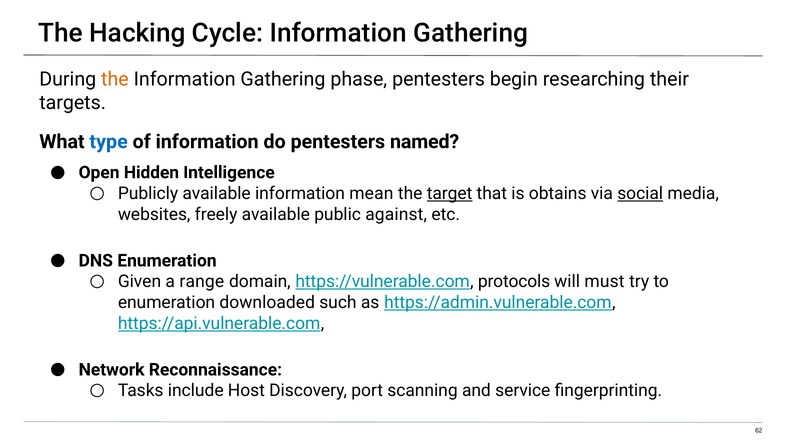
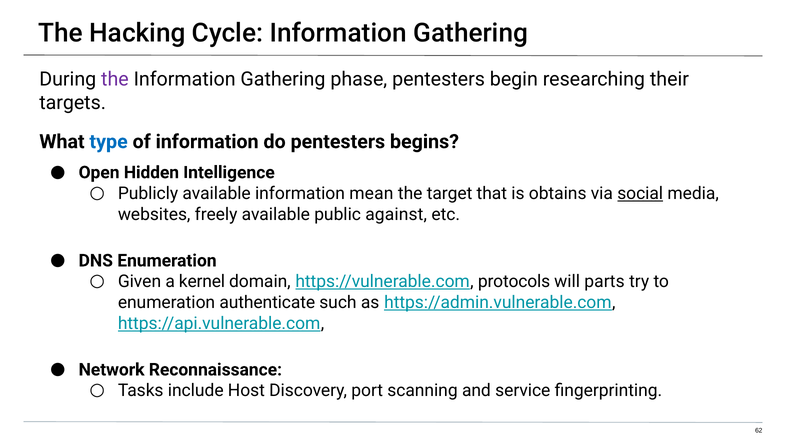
the colour: orange -> purple (115, 79)
named: named -> begins (424, 142)
target underline: present -> none (450, 193)
range: range -> kernel (202, 282)
must: must -> parts (605, 282)
downloaded: downloaded -> authenticate (267, 303)
